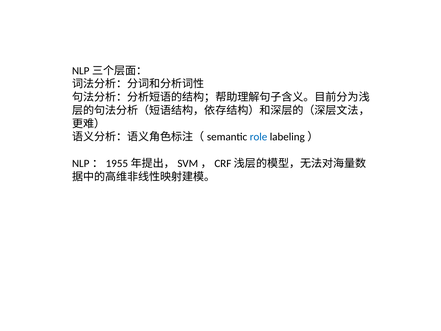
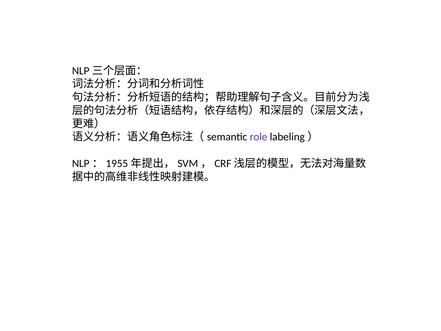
role colour: blue -> purple (259, 137)
